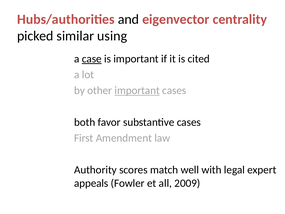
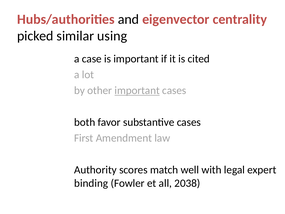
case underline: present -> none (92, 59)
appeals: appeals -> binding (91, 183)
2009: 2009 -> 2038 (187, 183)
